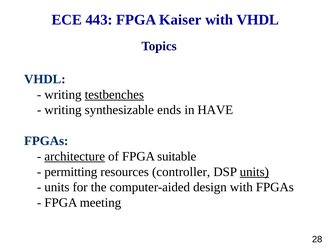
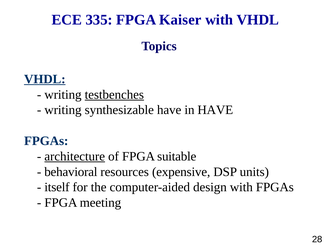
443: 443 -> 335 (99, 20)
VHDL underline: none -> present (45, 79)
synthesizable ends: ends -> have (169, 110)
permitting: permitting -> behavioral (71, 172)
controller: controller -> expensive (181, 172)
units underline: present -> none (254, 172)
units: units -> itself (57, 187)
